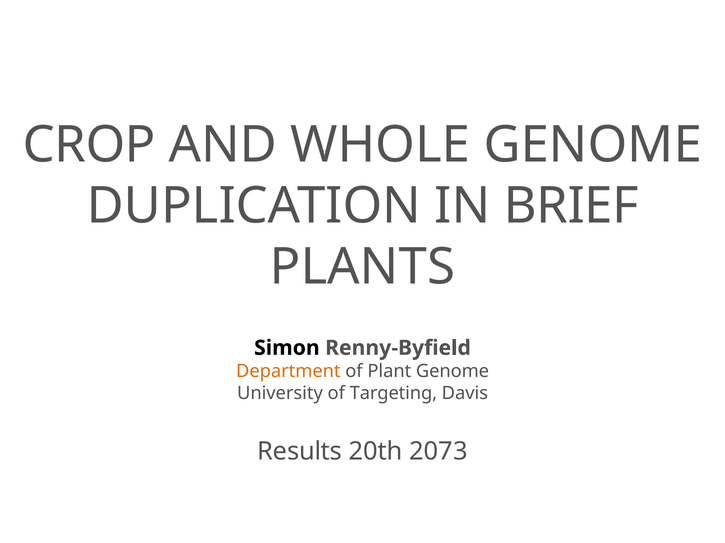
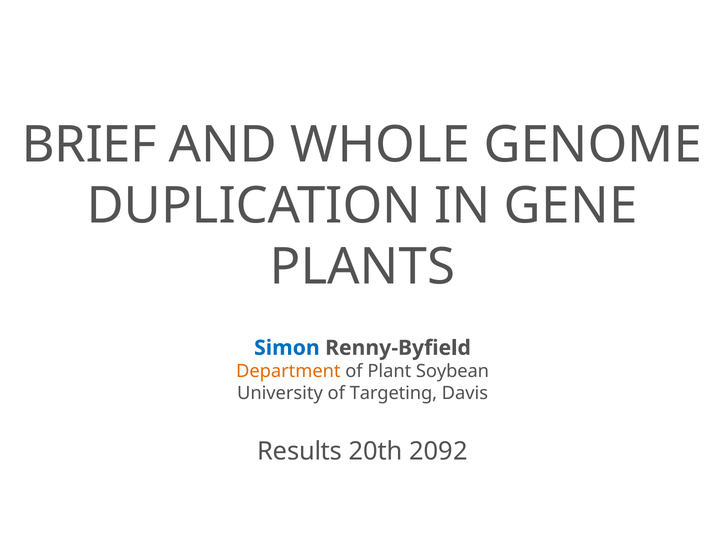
CROP: CROP -> BRIEF (89, 145)
BRIEF: BRIEF -> GENE (571, 206)
Simon colour: black -> blue (287, 348)
Plant Genome: Genome -> Soybean (453, 372)
2073: 2073 -> 2092 (438, 452)
